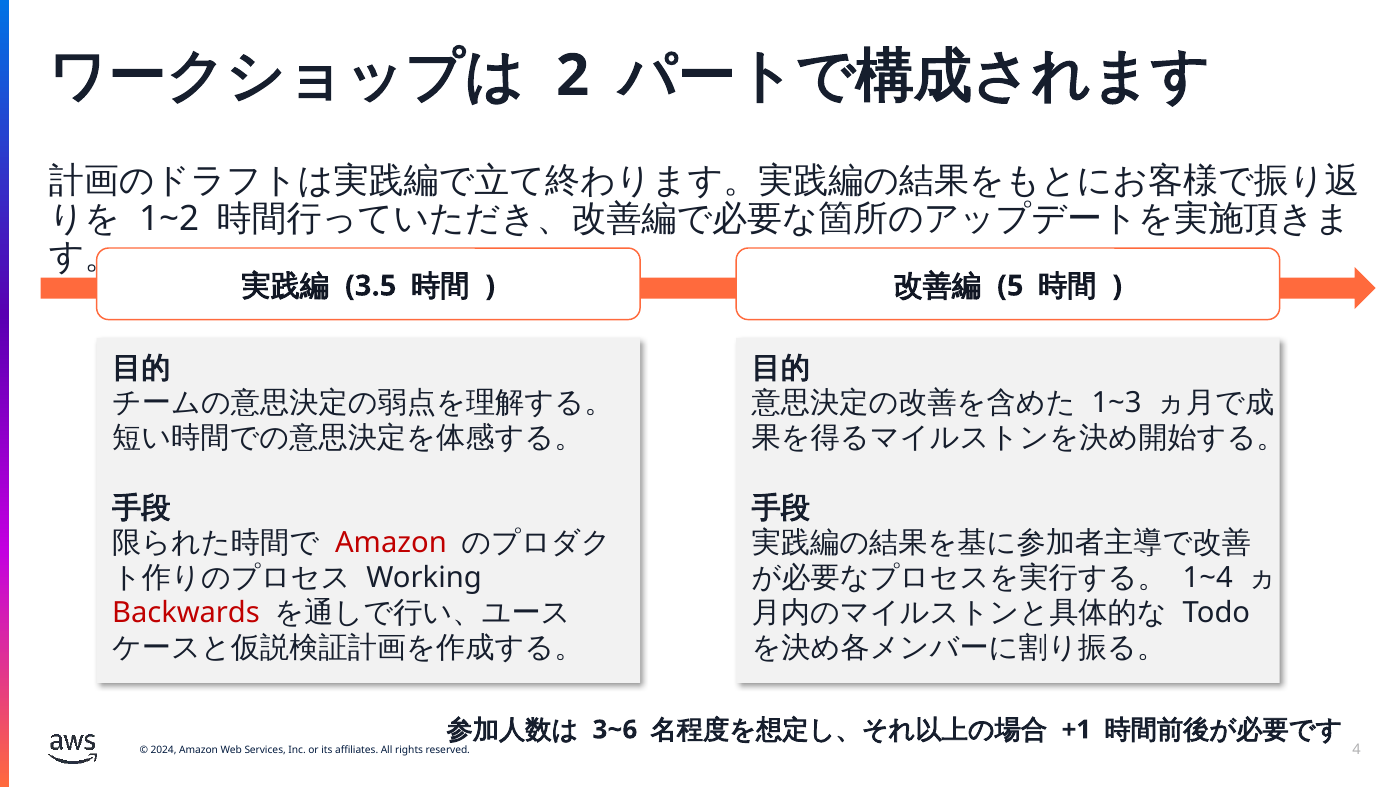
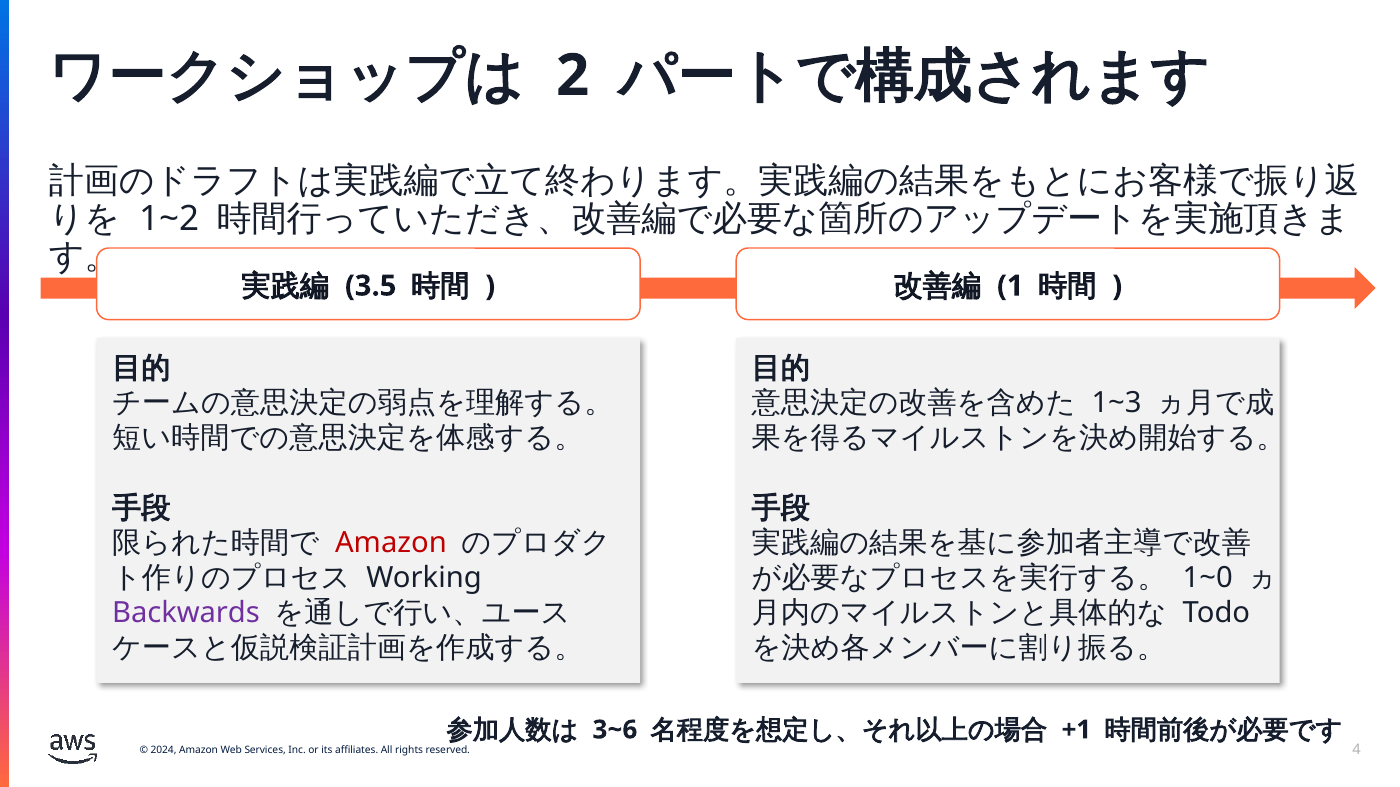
5: 5 -> 1 (1010, 286)
1~4: 1~4 -> 1~0 (1208, 578)
Backwards colour: red -> purple (186, 613)
